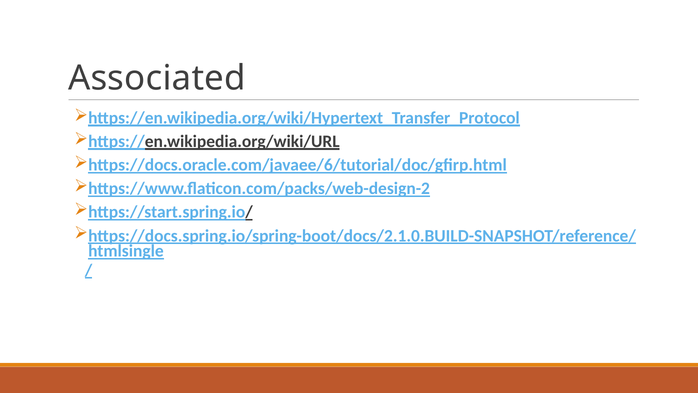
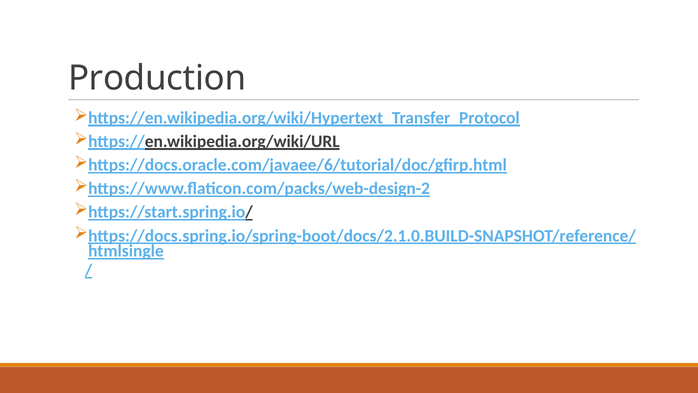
Associated: Associated -> Production (157, 78)
